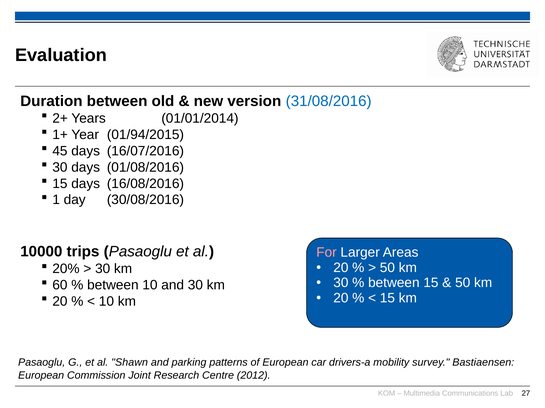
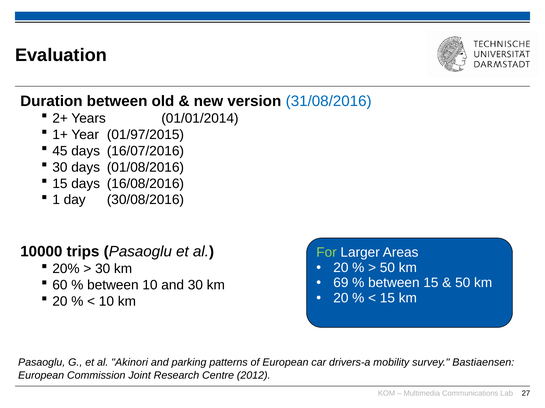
01/94/2015: 01/94/2015 -> 01/97/2015 (145, 135)
For colour: pink -> light green (327, 253)
30: 30 -> 69 (341, 283)
Shawn: Shawn -> Akinori (130, 363)
